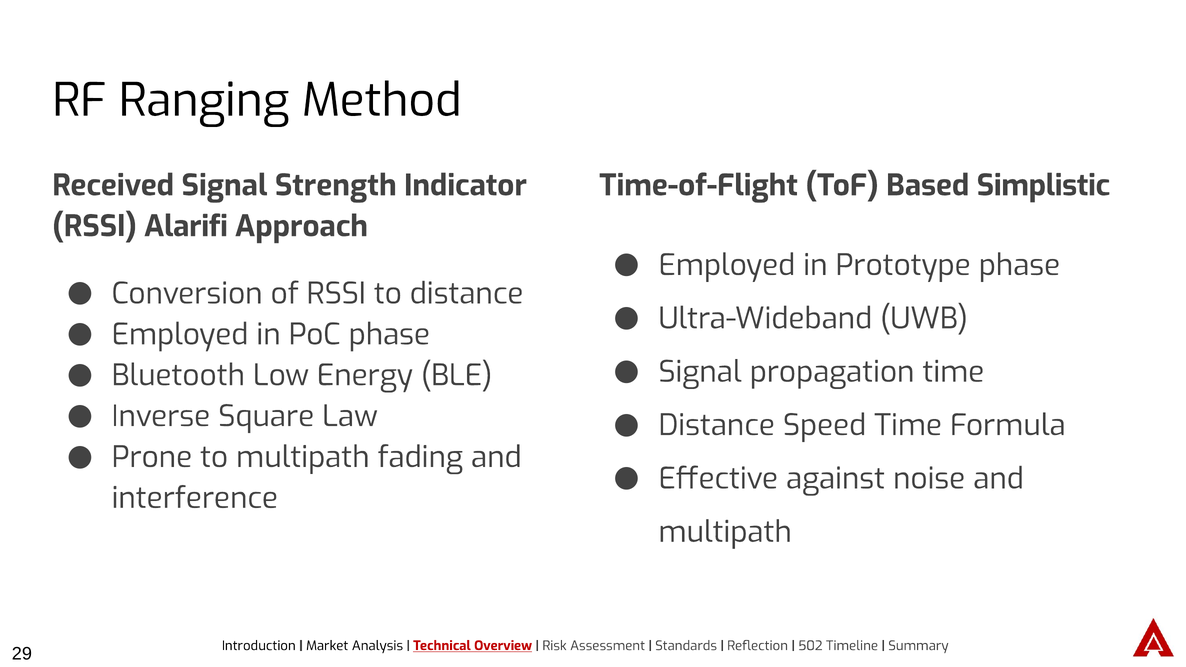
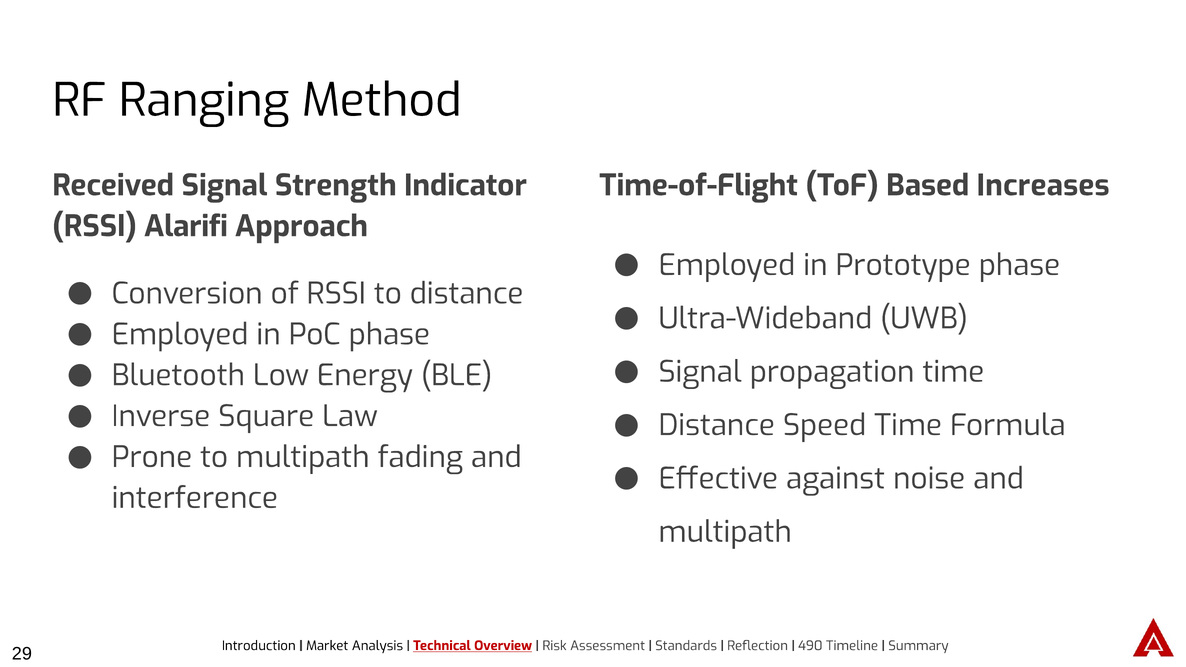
Simplistic: Simplistic -> Increases (1043, 186)
502: 502 -> 490 (810, 646)
